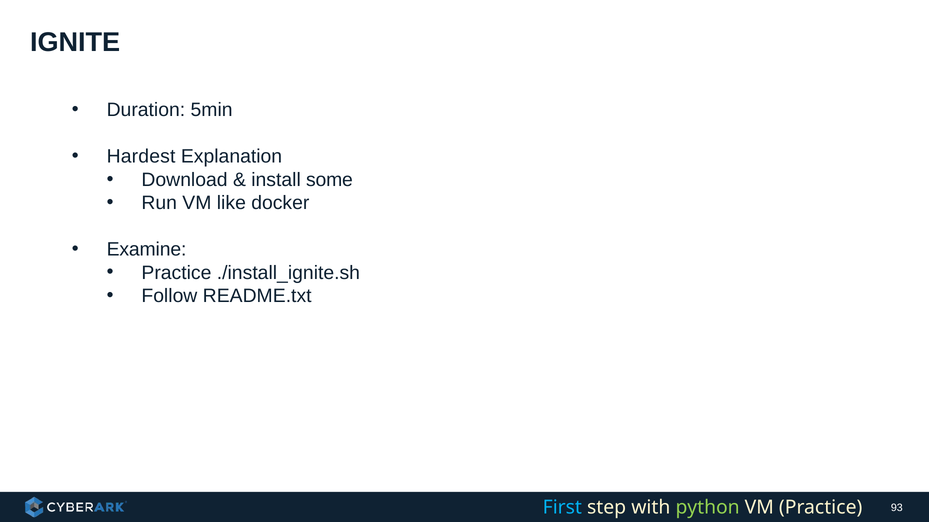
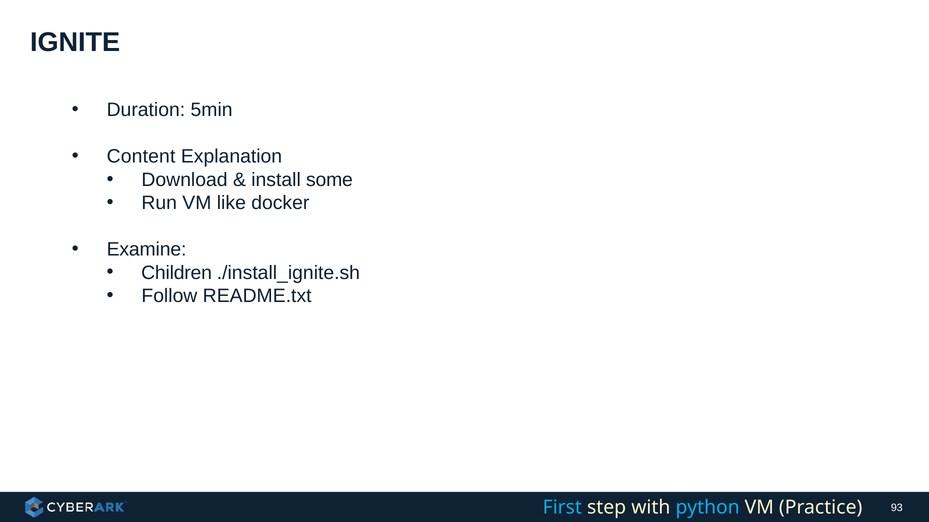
Hardest: Hardest -> Content (141, 157)
Practice: Practice -> Children (177, 273)
python colour: light green -> light blue (708, 508)
